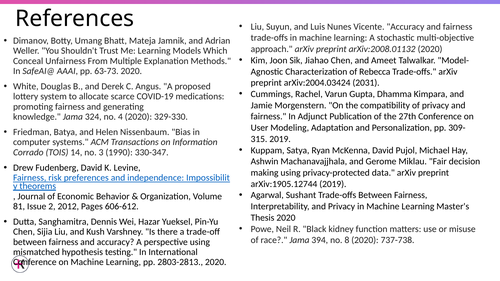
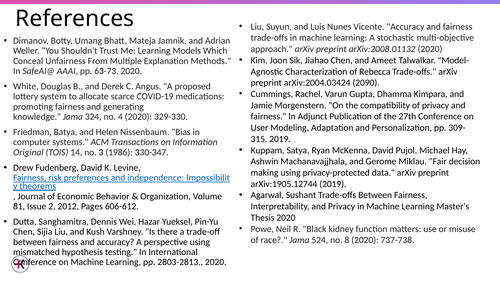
2031: 2031 -> 2090 (366, 83)
Corrado: Corrado -> Original (28, 152)
1990: 1990 -> 1986 (119, 152)
394: 394 -> 524 (320, 240)
